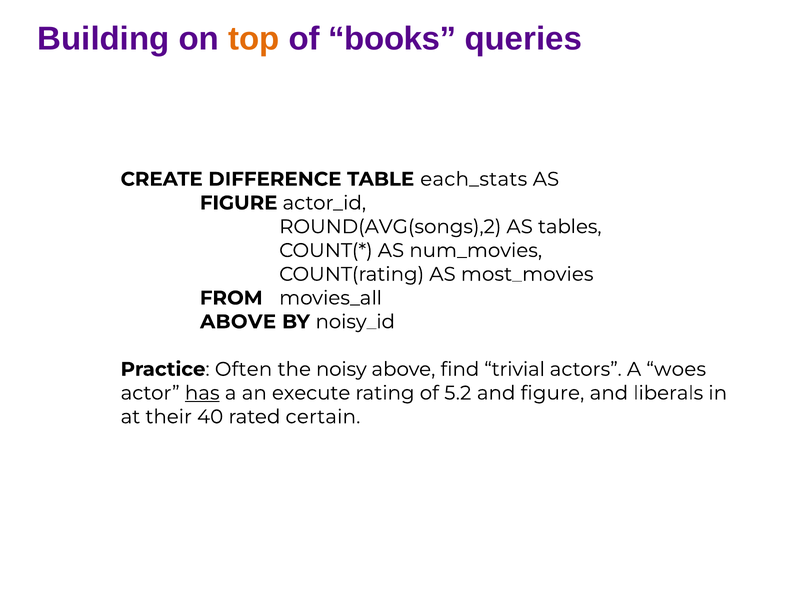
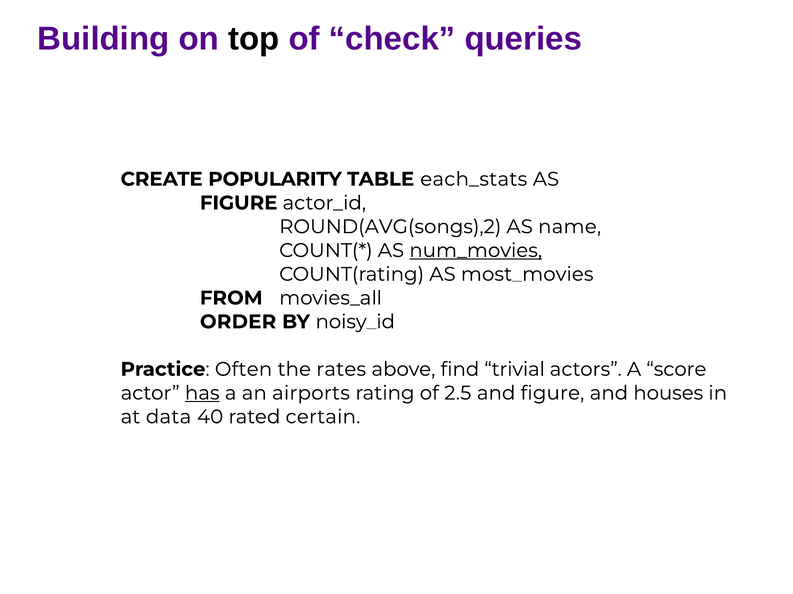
top colour: orange -> black (254, 39)
books: books -> check (392, 39)
DIFFERENCE: DIFFERENCE -> POPULARITY (275, 179)
tables: tables -> name (570, 227)
num_movies underline: none -> present (476, 251)
ABOVE: ABOVE -> ORDER (238, 322)
noisy: noisy -> rates (341, 370)
woes: woes -> score (676, 370)
execute: execute -> airports (311, 394)
5.2: 5.2 -> 2.5 (458, 394)
liberals: liberals -> houses (668, 394)
their: their -> data (169, 417)
